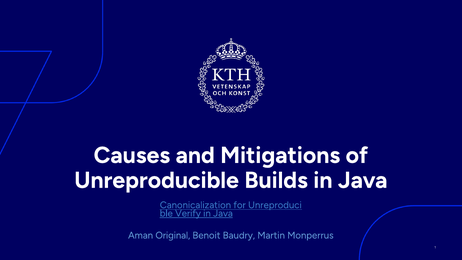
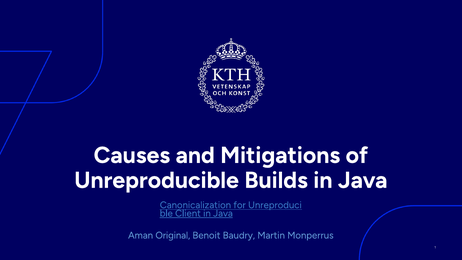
Verify: Verify -> Client (188, 213)
